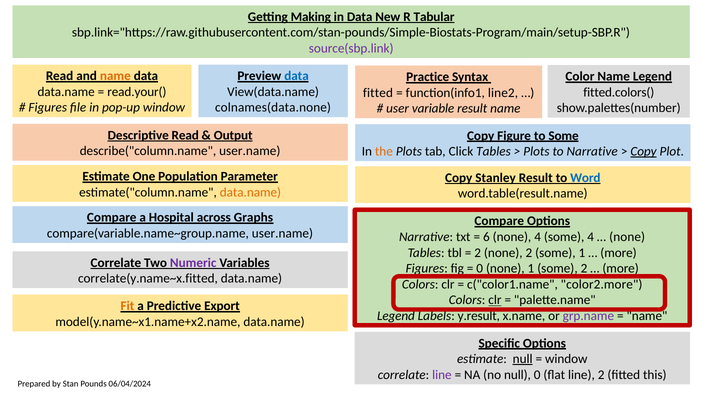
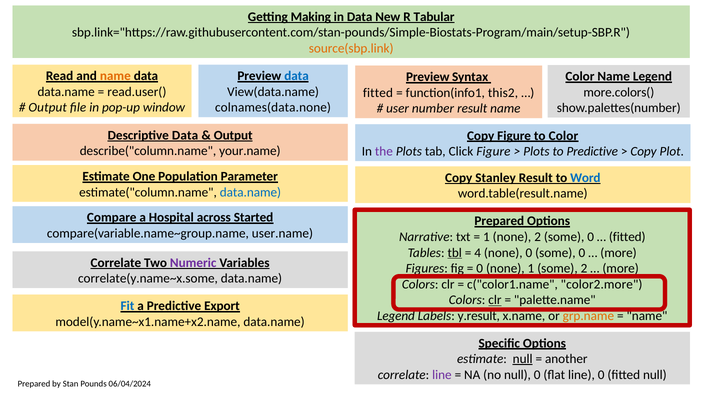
source(sbp.link colour: purple -> orange (351, 48)
Practice: Practice -> Preview (428, 77)
read.your(: read.your( -> read.user( (137, 92)
fitted.colors(: fitted.colors( -> more.colors( (619, 92)
line2: line2 -> this2 (503, 93)
Figures: Figures -> Output (48, 108)
variable: variable -> number (433, 109)
Descriptive Read: Read -> Data (185, 135)
to Some: Some -> Color (563, 136)
describe("column.name user.name: user.name -> your.name (250, 151)
the colour: orange -> purple (384, 152)
Click Tables: Tables -> Figure (493, 152)
to Narrative: Narrative -> Predictive (592, 152)
Copy underline: present -> none (644, 152)
data.name colour: orange -> blue (250, 192)
Graphs: Graphs -> Started (254, 218)
Compare: Compare -> Prepared (499, 221)
6: 6 -> 1 (486, 237)
none 4: 4 -> 2 (538, 237)
4: 4 -> 0 (591, 237)
none: none -> fitted (627, 237)
tbl underline: none -> present (455, 253)
2: 2 -> 4 (478, 253)
none 2: 2 -> 0 (529, 253)
1: 1 -> 0 (582, 253)
correlate(y.name~x.fitted: correlate(y.name~x.fitted -> correlate(y.name~x.some (148, 279)
Fit colour: orange -> blue (127, 306)
grp.name colour: purple -> orange (588, 316)
window: window -> another (566, 359)
line 2: 2 -> 0 (601, 375)
fitted this: this -> null (655, 375)
